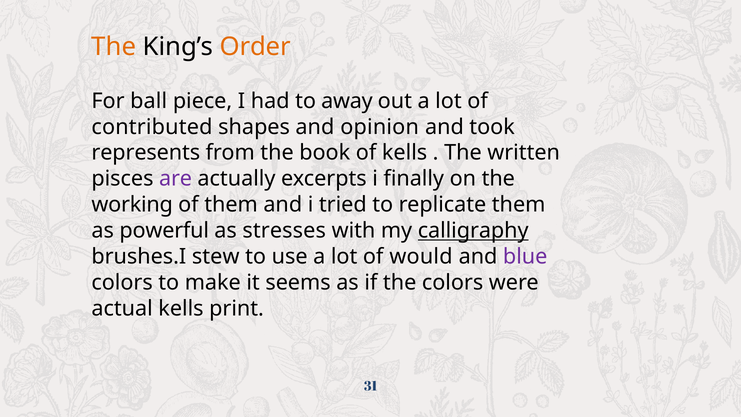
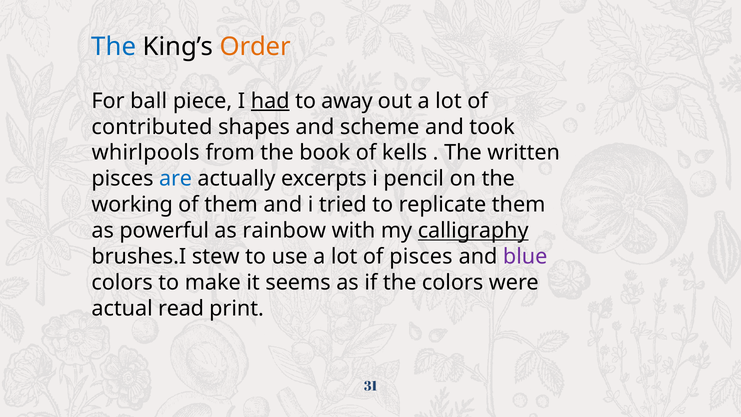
The colour: orange -> blue (114, 47)
had underline: none -> present (270, 101)
opinion: opinion -> scheme (380, 127)
represents: represents -> whirlpools (146, 153)
are colour: purple -> blue (176, 179)
finally: finally -> pencil (414, 179)
stresses: stresses -> rainbow (284, 231)
of would: would -> pisces (421, 257)
actual kells: kells -> read (181, 308)
